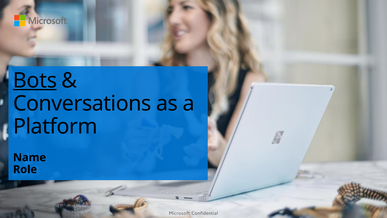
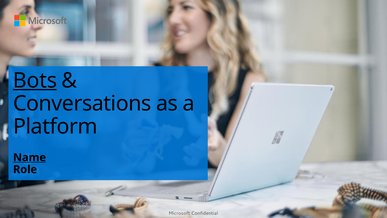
Name underline: none -> present (30, 157)
